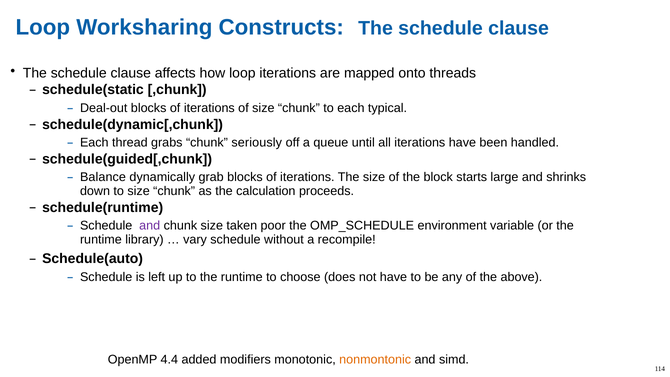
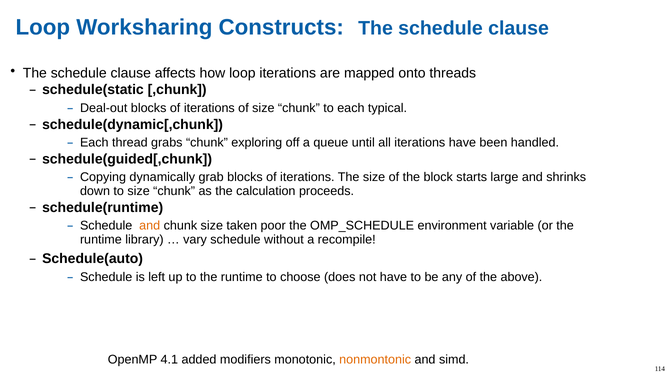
seriously: seriously -> exploring (257, 143)
Balance: Balance -> Copying (103, 177)
and colour: purple -> orange (150, 226)
4.4: 4.4 -> 4.1 (169, 360)
